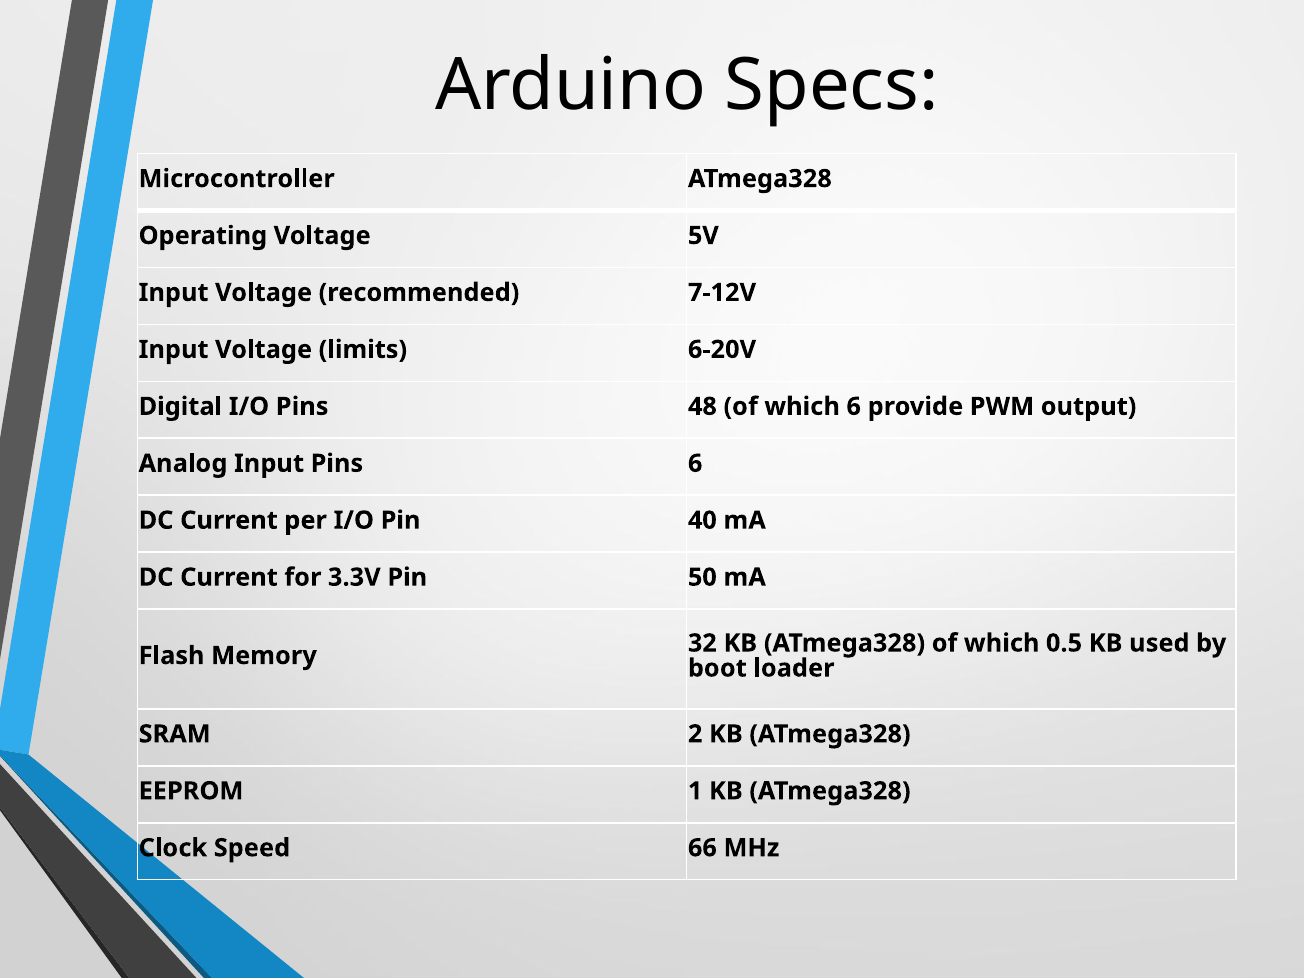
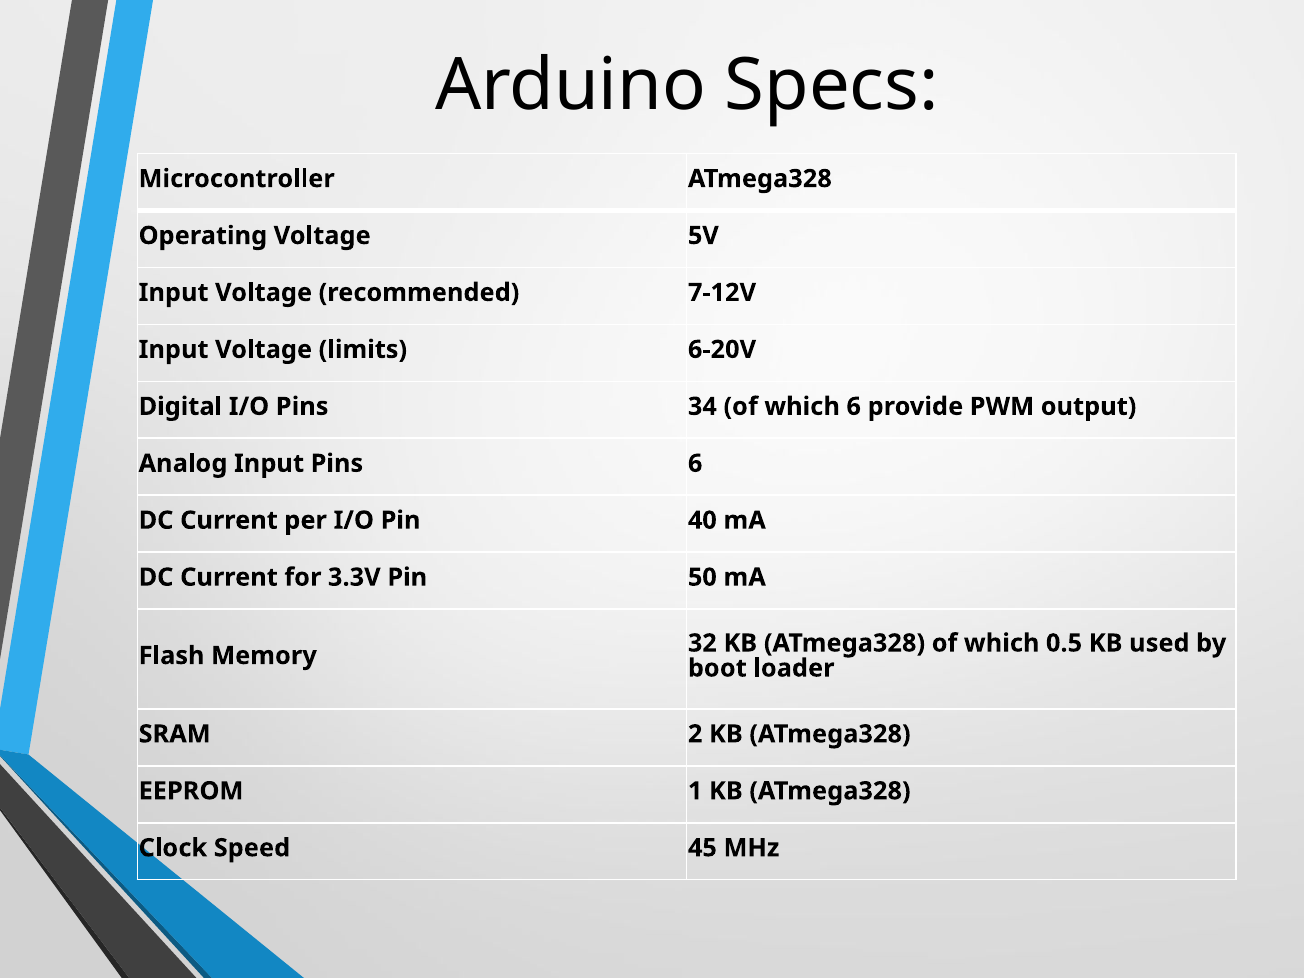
48: 48 -> 34 (702, 406)
66: 66 -> 45 (702, 848)
